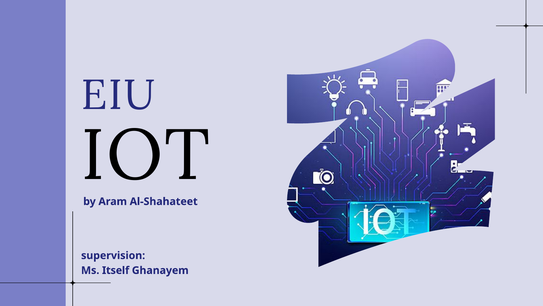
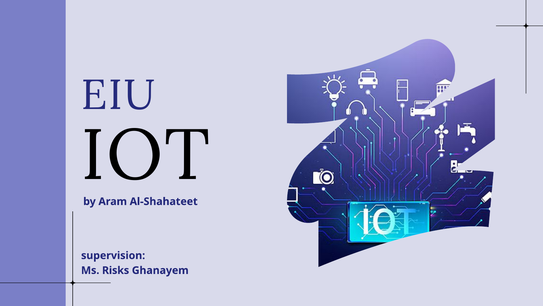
Itself: Itself -> Risks (116, 270)
